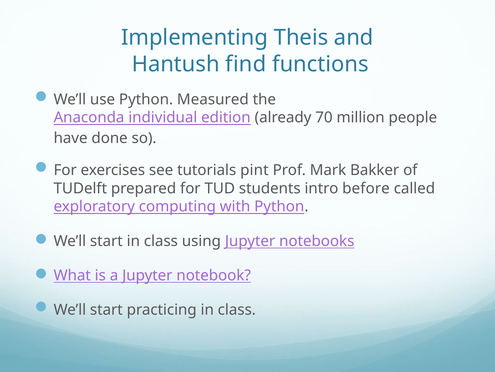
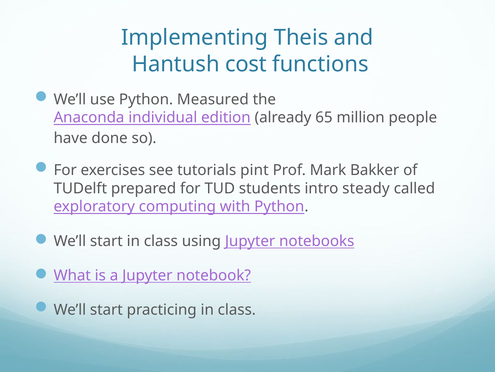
find: find -> cost (246, 64)
70: 70 -> 65 (324, 117)
before: before -> steady (366, 188)
